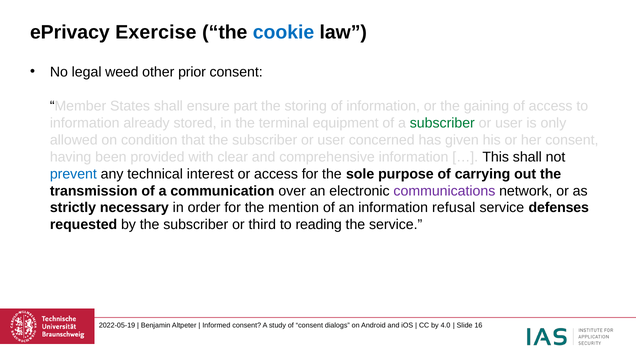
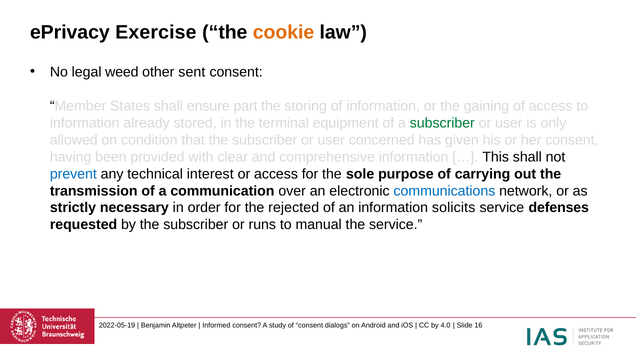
cookie colour: blue -> orange (284, 32)
prior: prior -> sent (192, 72)
communications colour: purple -> blue (444, 191)
mention: mention -> rejected (294, 208)
refusal: refusal -> solicits (454, 208)
third: third -> runs (262, 225)
reading: reading -> manual (319, 225)
